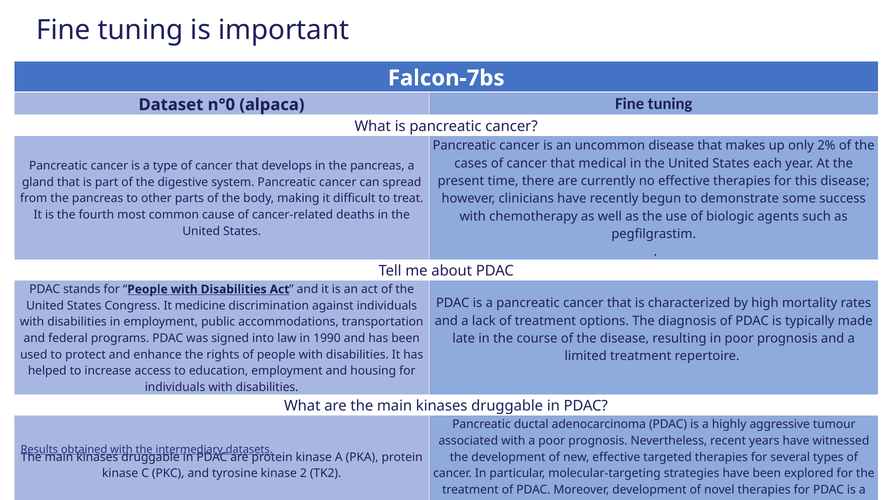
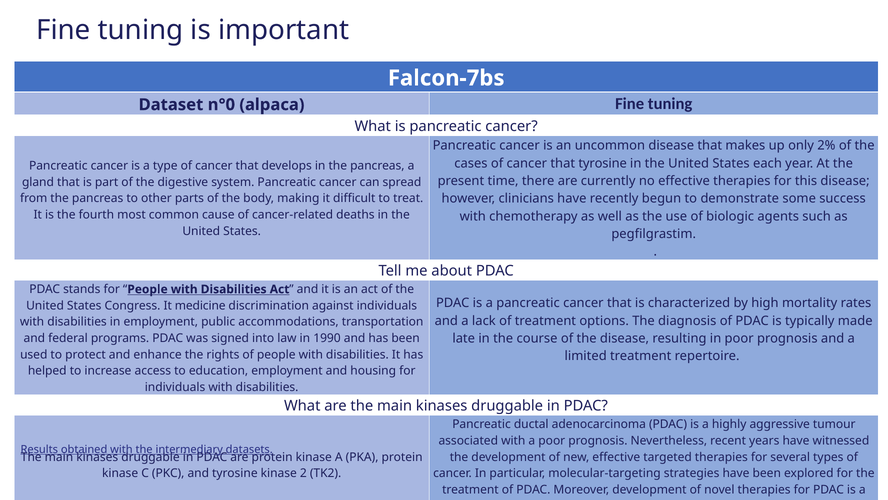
that medical: medical -> tyrosine (603, 163)
